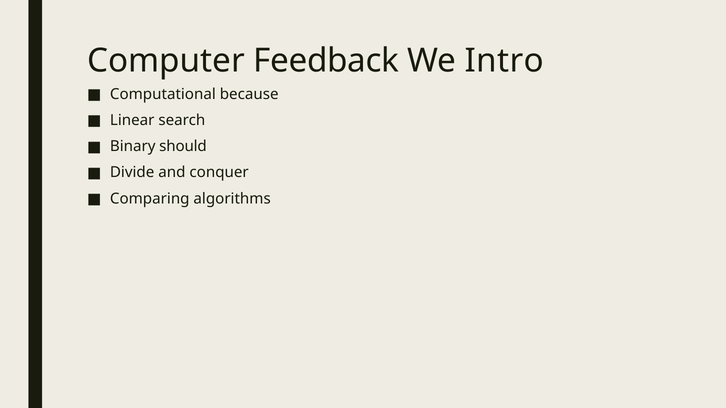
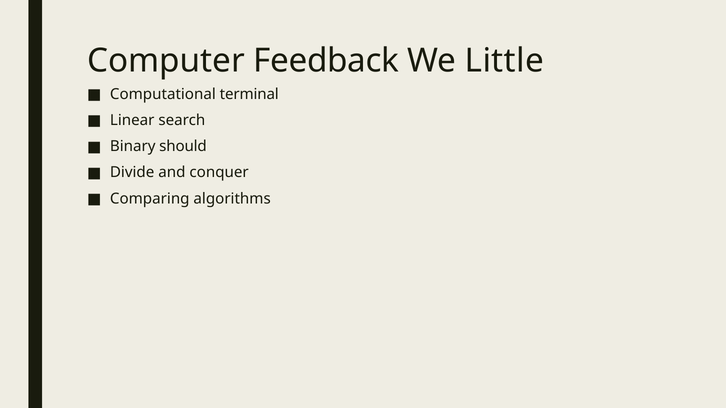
Intro: Intro -> Little (504, 61)
because: because -> terminal (249, 94)
